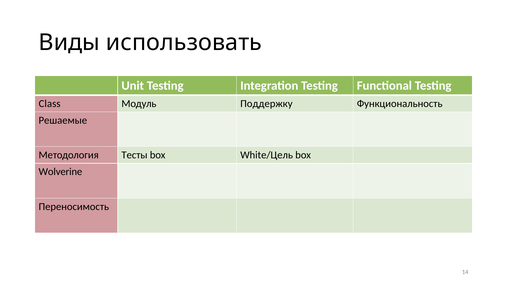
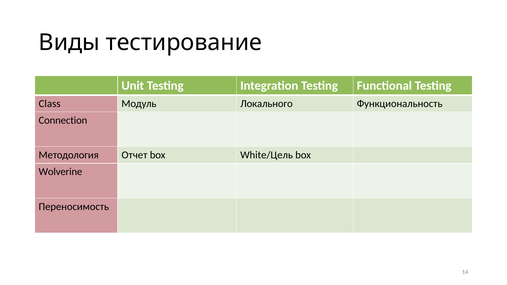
использовать: использовать -> тестирование (184, 43)
Поддержку: Поддержку -> Локального (266, 104)
Решаемые: Решаемые -> Connection (63, 120)
Тесты: Тесты -> Отчет (134, 155)
